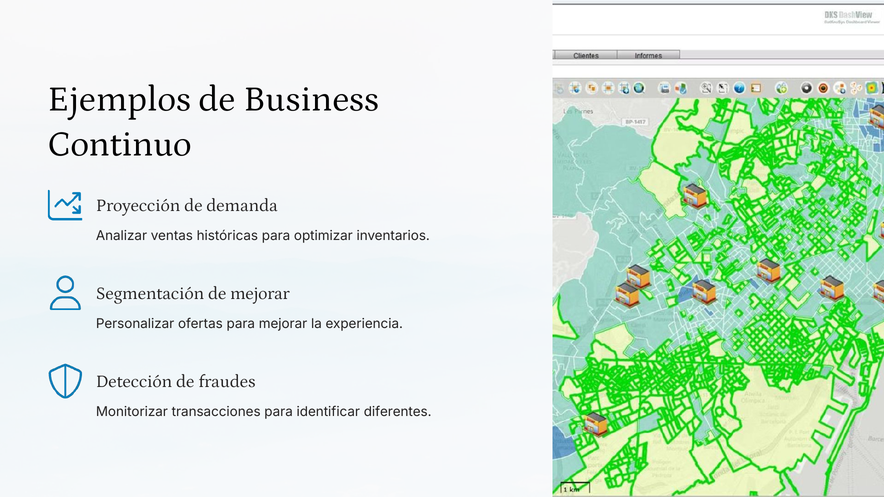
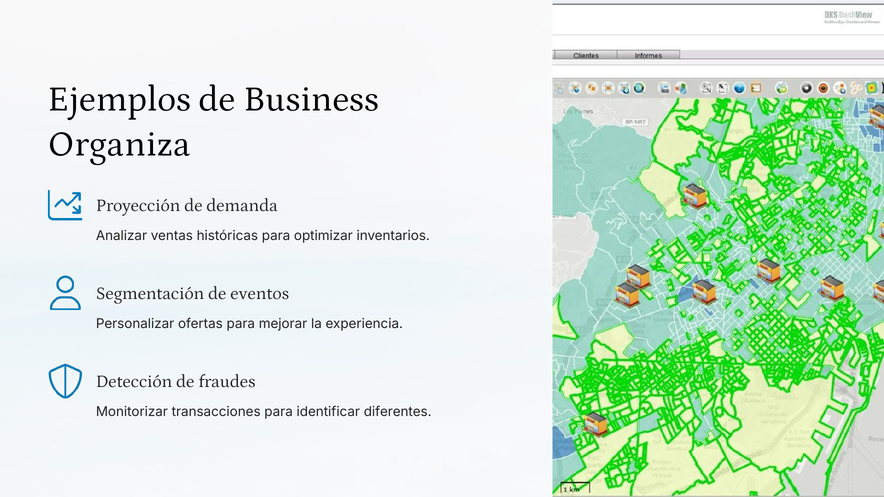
Continuo: Continuo -> Organiza (119, 144)
de mejorar: mejorar -> eventos (260, 293)
